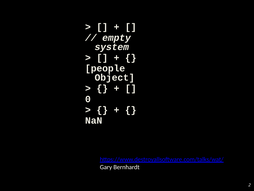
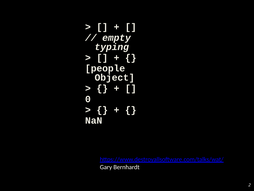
system: system -> typing (112, 47)
